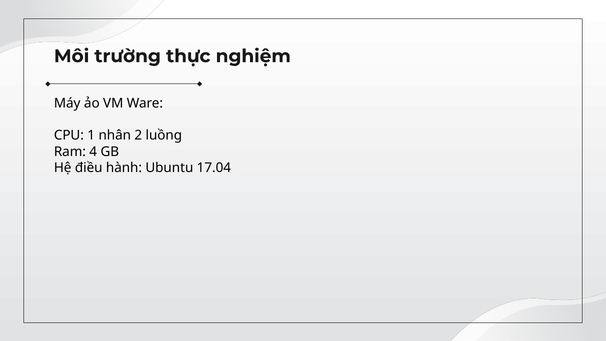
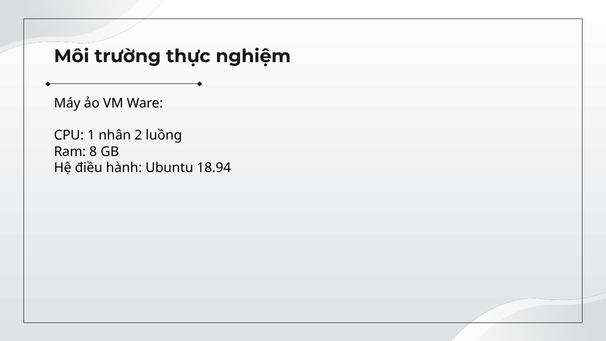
4: 4 -> 8 (93, 152)
17.04: 17.04 -> 18.94 (214, 168)
